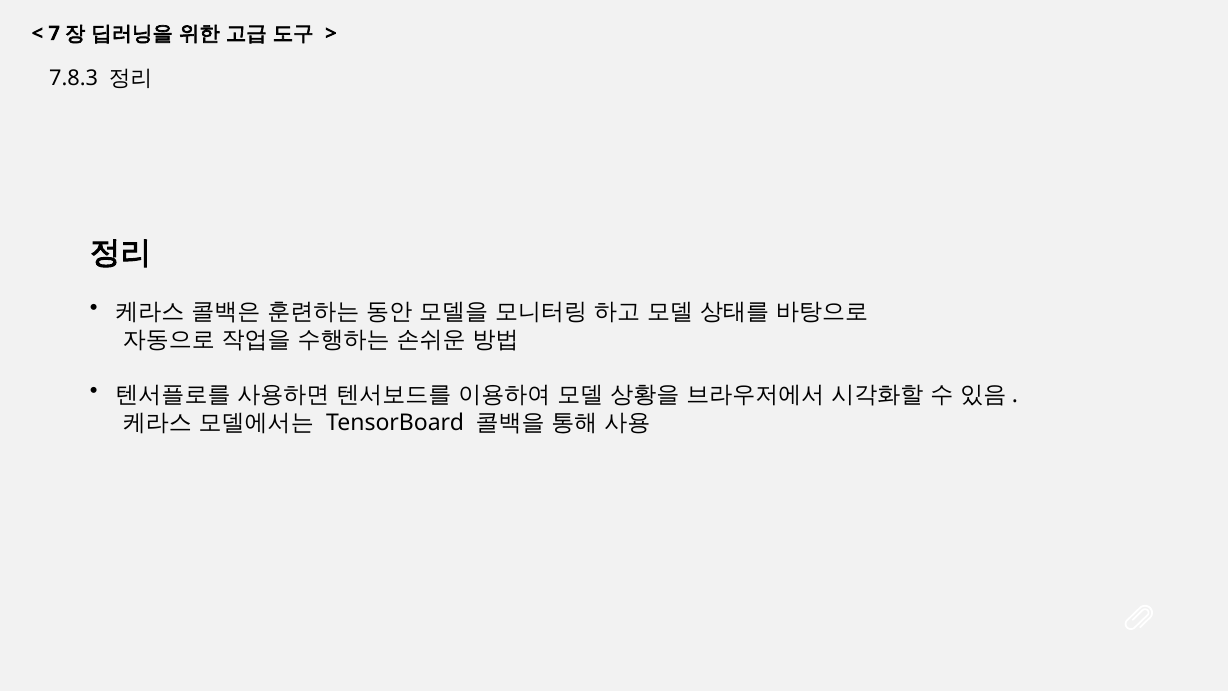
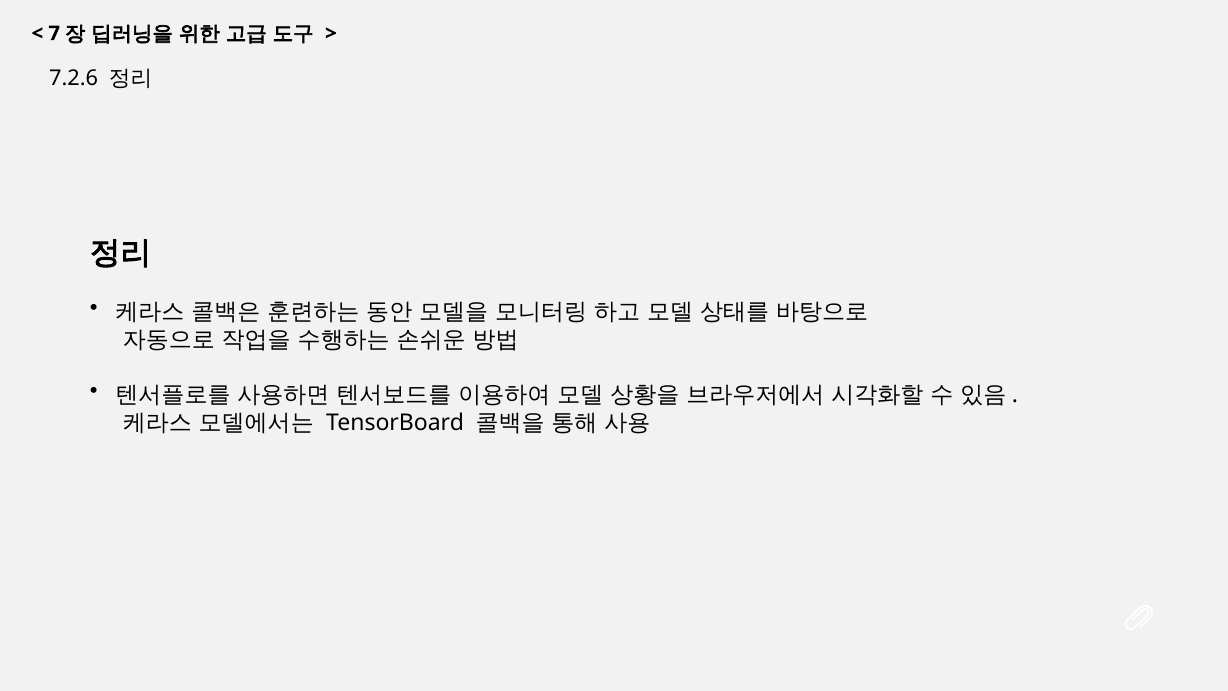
7.8.3: 7.8.3 -> 7.2.6 (74, 78)
